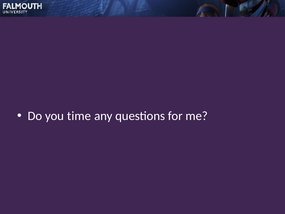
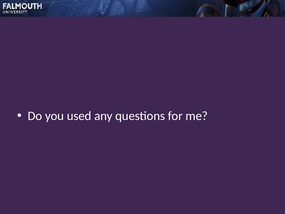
time: time -> used (79, 116)
